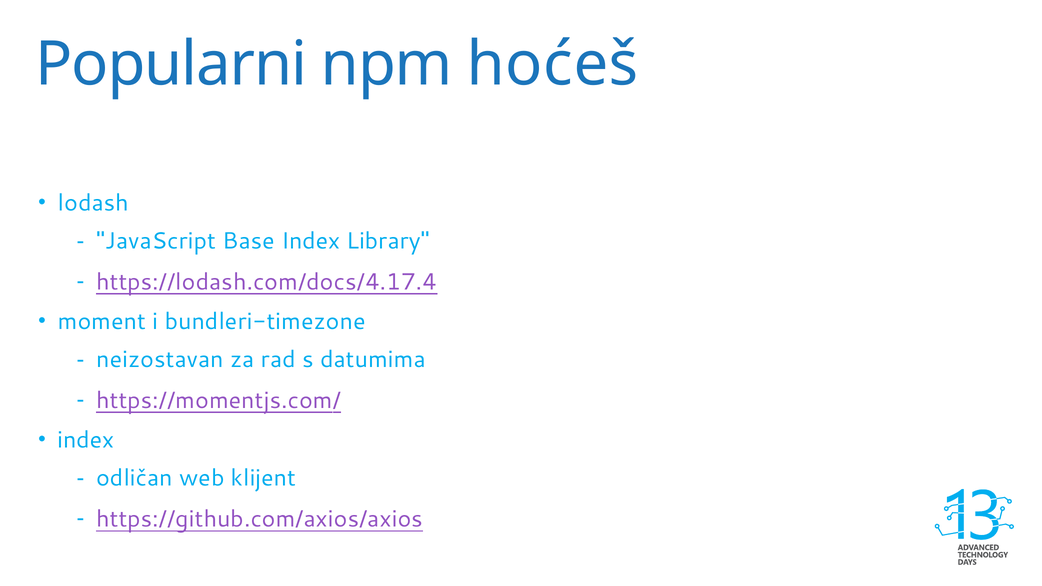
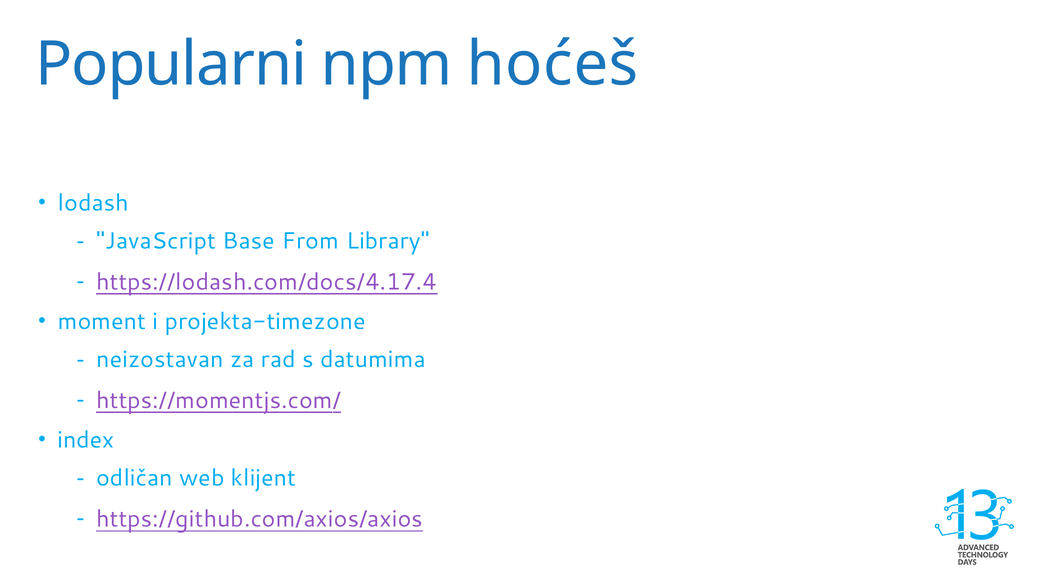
Base Index: Index -> From (310, 241)
bundleri-timezone: bundleri-timezone -> projekta-timezone (265, 321)
